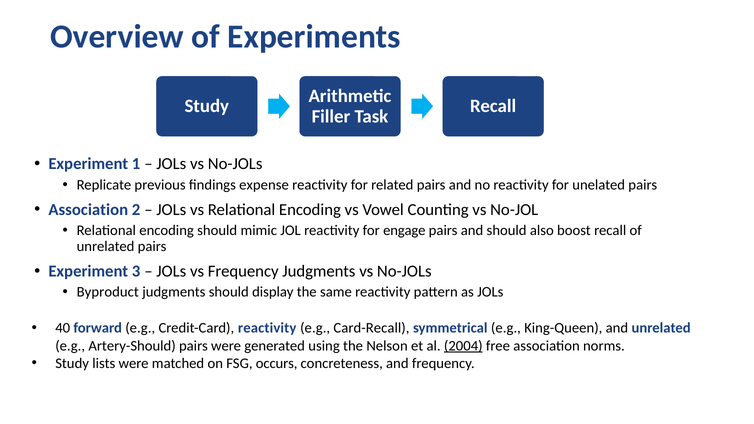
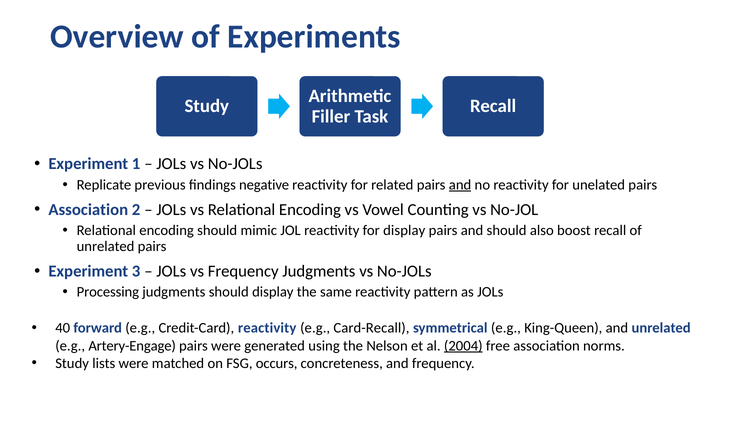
expense: expense -> negative (264, 185)
and underline: none -> present (460, 185)
for engage: engage -> display (404, 231)
Byproduct: Byproduct -> Processing (108, 292)
Artery-Should: Artery-Should -> Artery-Engage (132, 346)
